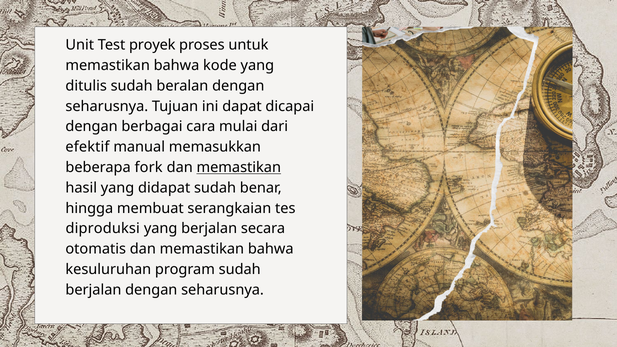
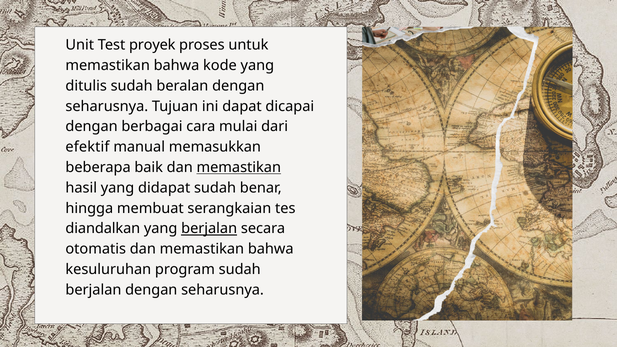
fork: fork -> baik (149, 167)
diproduksi: diproduksi -> diandalkan (103, 229)
berjalan underline: none -> present (209, 229)
